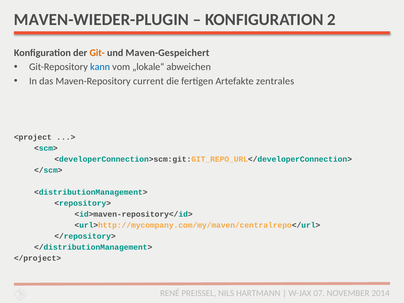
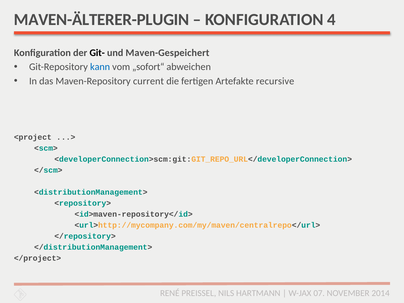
MAVEN-WIEDER-PLUGIN: MAVEN-WIEDER-PLUGIN -> MAVEN-ÄLTERER-PLUGIN (102, 19)
2: 2 -> 4 (332, 19)
Git- colour: orange -> black (97, 53)
„lokale“: „lokale“ -> „sofort“ (148, 67)
zentrales: zentrales -> recursive (275, 81)
